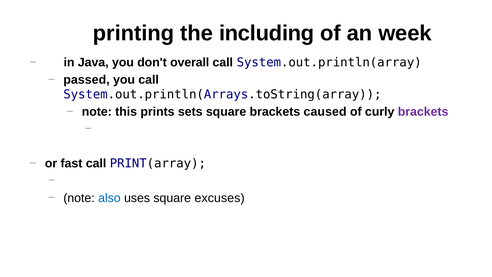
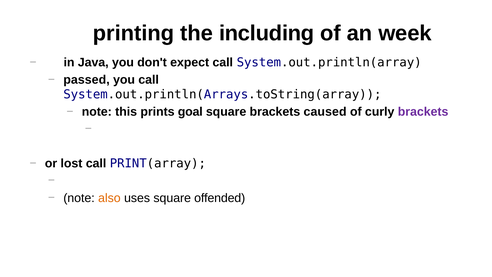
overall: overall -> expect (190, 63)
sets: sets -> goal (190, 112)
fast: fast -> lost (71, 163)
also colour: blue -> orange (109, 198)
excuses: excuses -> offended (220, 198)
